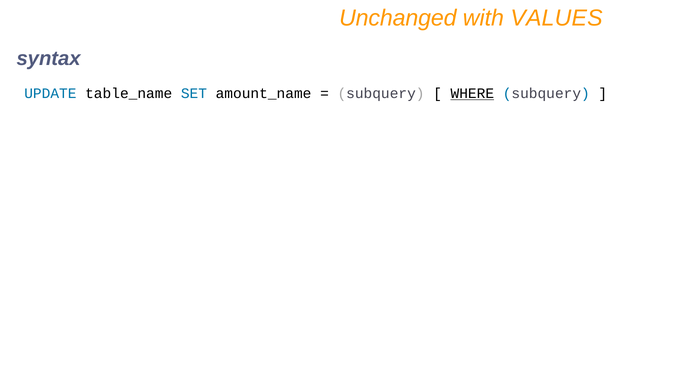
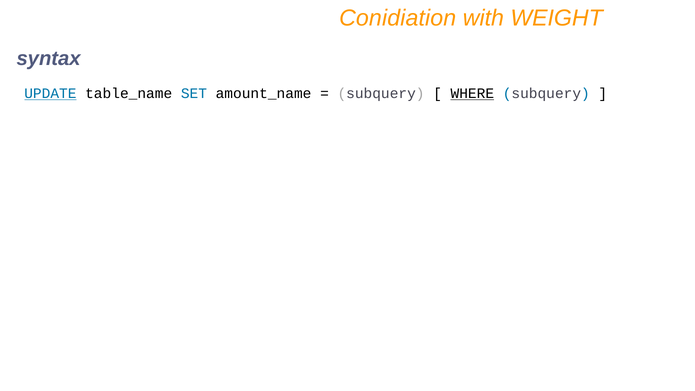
Unchanged: Unchanged -> Conidiation (398, 18)
VALUES: VALUES -> WEIGHT (557, 18)
UPDATE underline: none -> present (50, 93)
